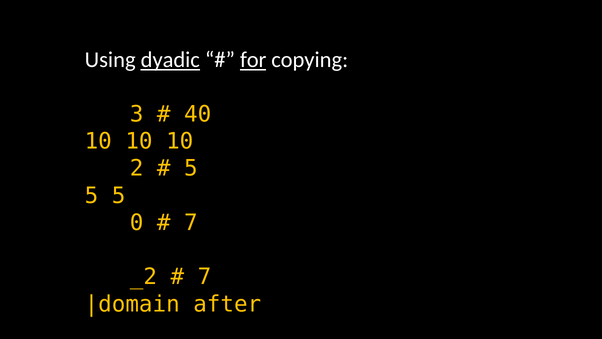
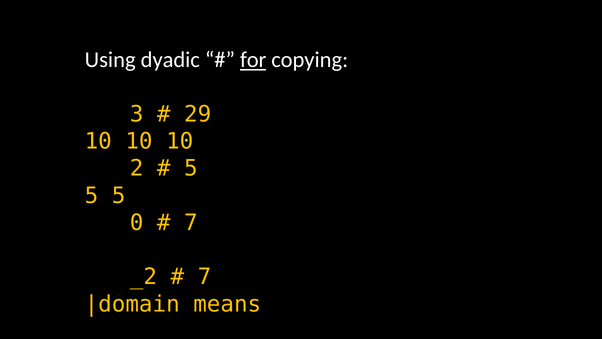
dyadic underline: present -> none (170, 60)
40: 40 -> 29 (198, 114)
after: after -> means (227, 304)
